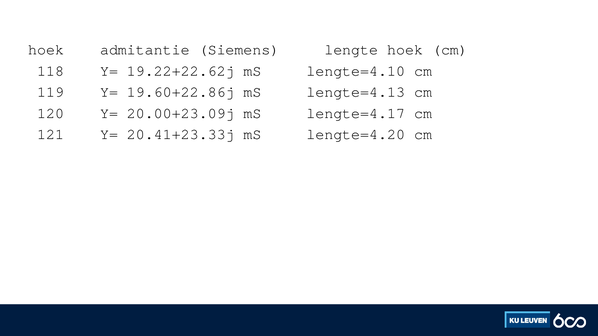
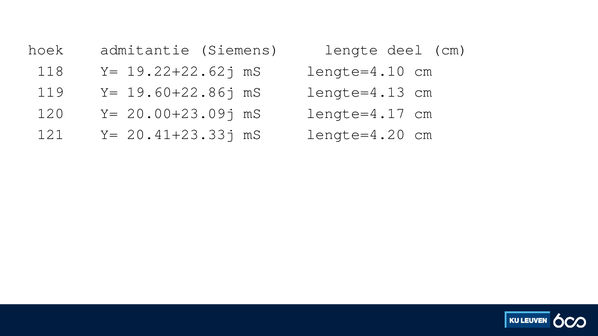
lengte hoek: hoek -> deel (405, 50)
